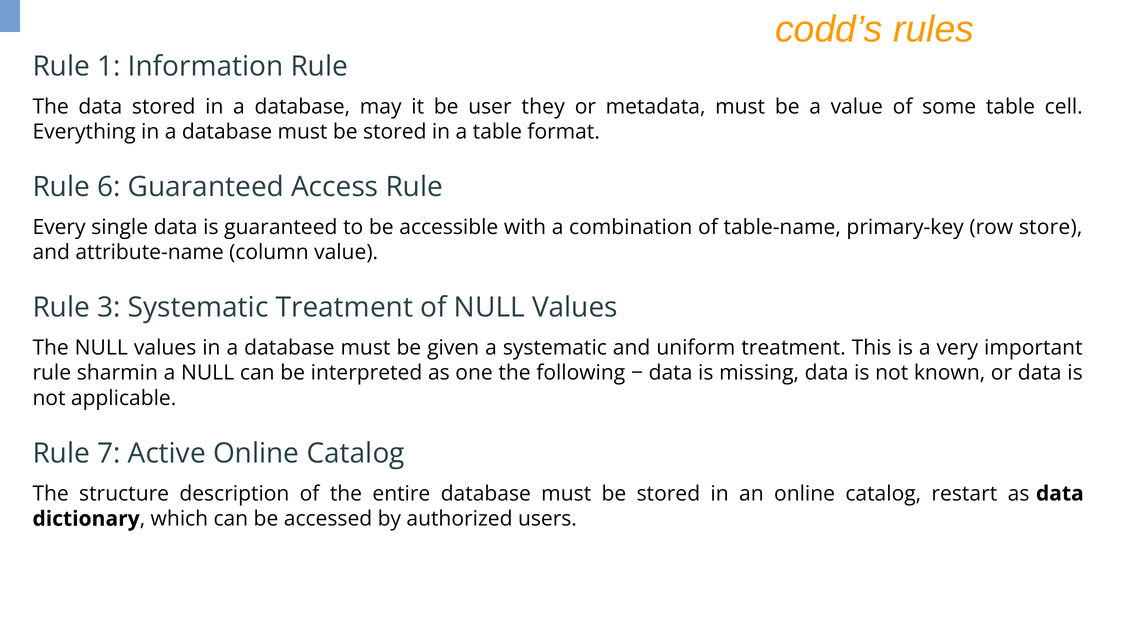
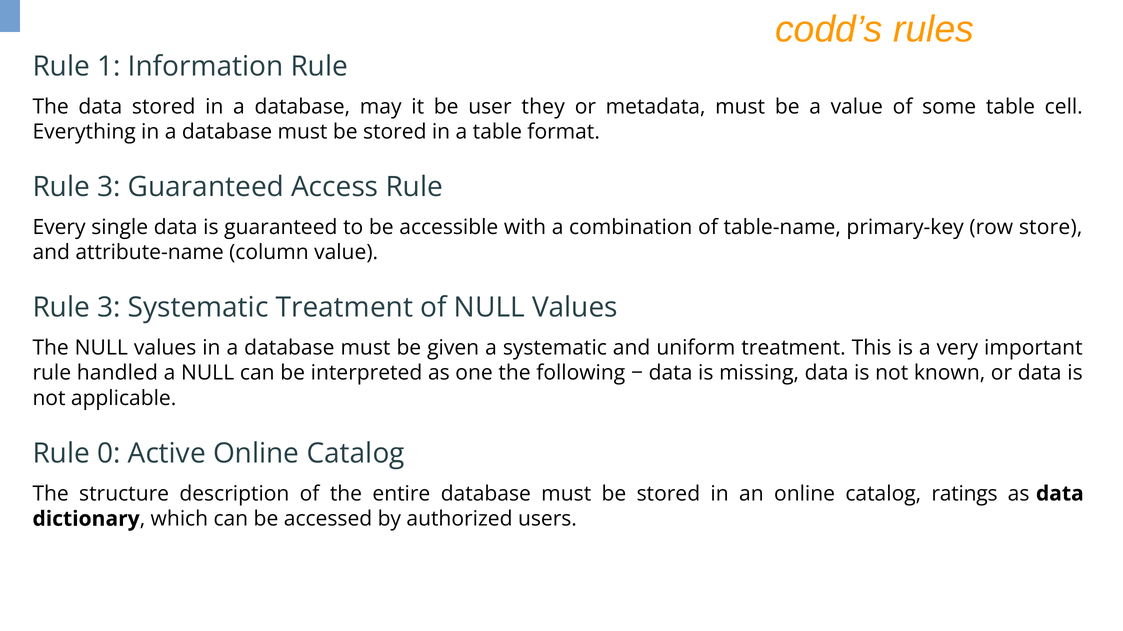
6: 6 -> 3 (109, 187)
sharmin: sharmin -> handled (117, 373)
7: 7 -> 0 (109, 454)
restart: restart -> ratings (964, 494)
